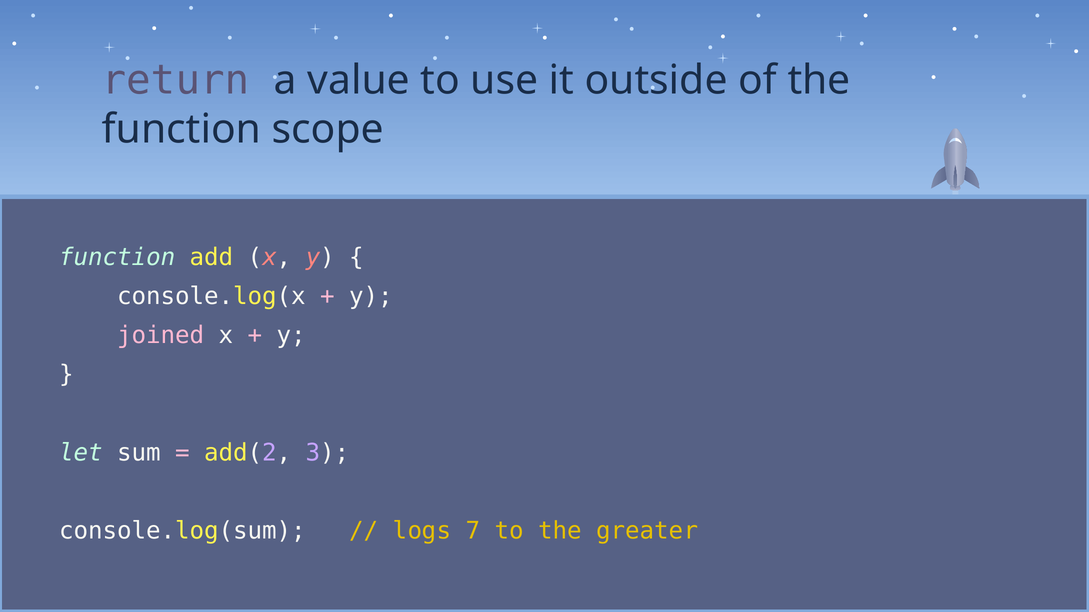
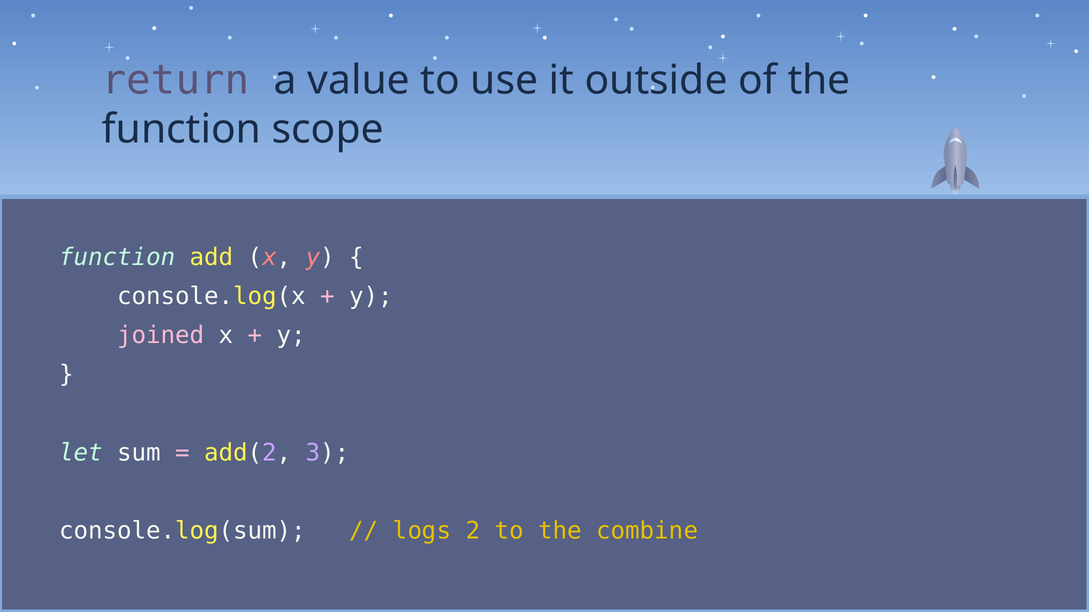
7: 7 -> 2 (473, 531)
greater: greater -> combine (647, 531)
